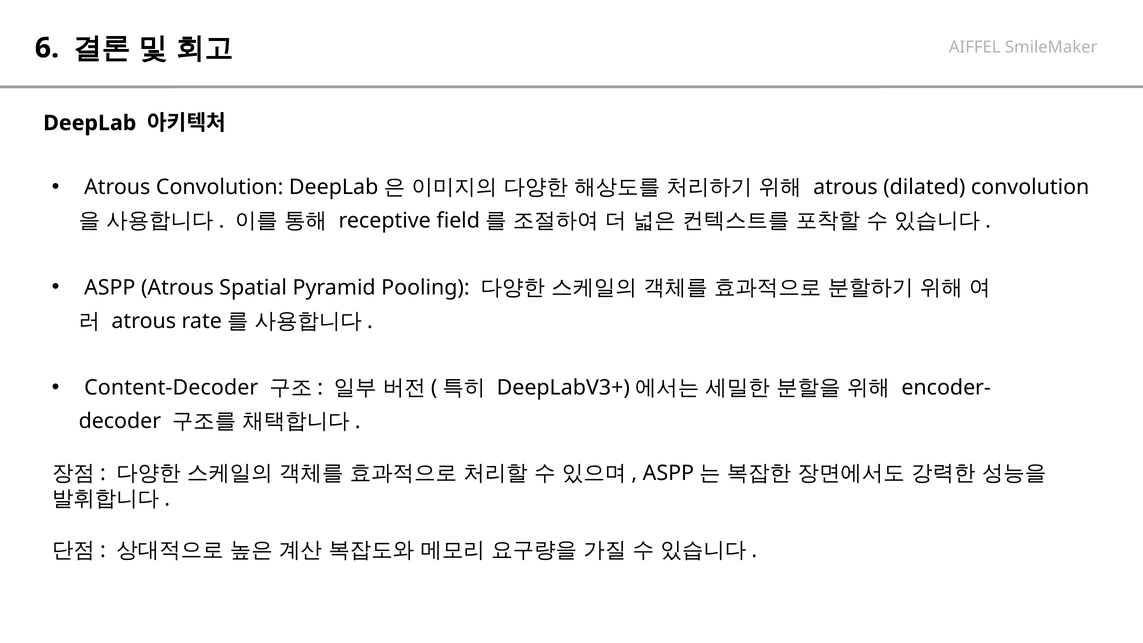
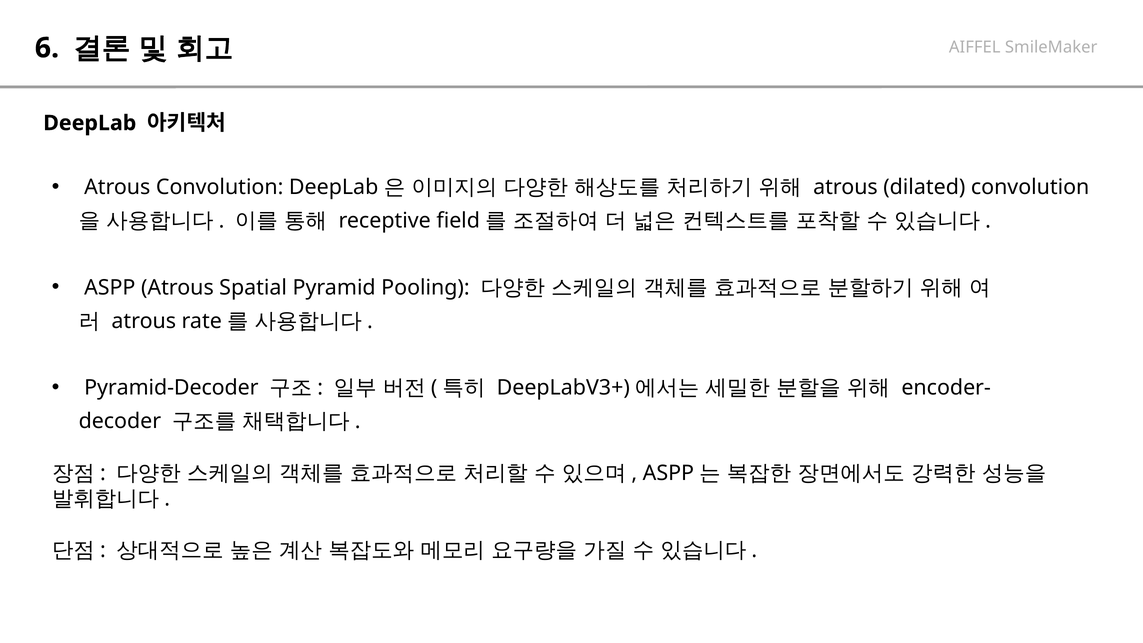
Content-Decoder: Content-Decoder -> Pyramid-Decoder (171, 388)
